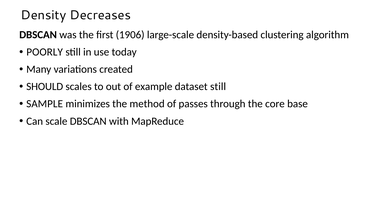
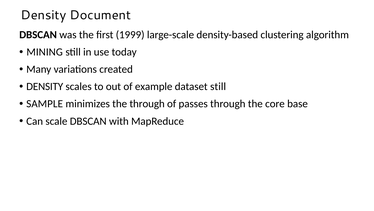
Decreases: Decreases -> Document (100, 15)
1906: 1906 -> 1999 (130, 35)
POORLY: POORLY -> MINING (45, 52)
SHOULD: SHOULD -> DENSITY (45, 86)
the method: method -> through (147, 104)
